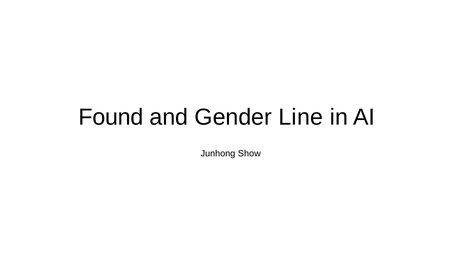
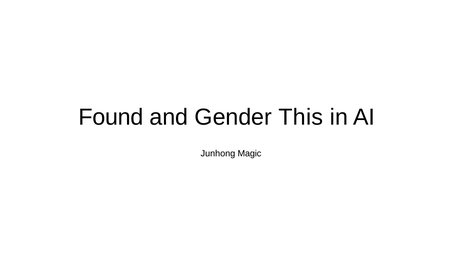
Line: Line -> This (301, 117)
Show: Show -> Magic (249, 153)
